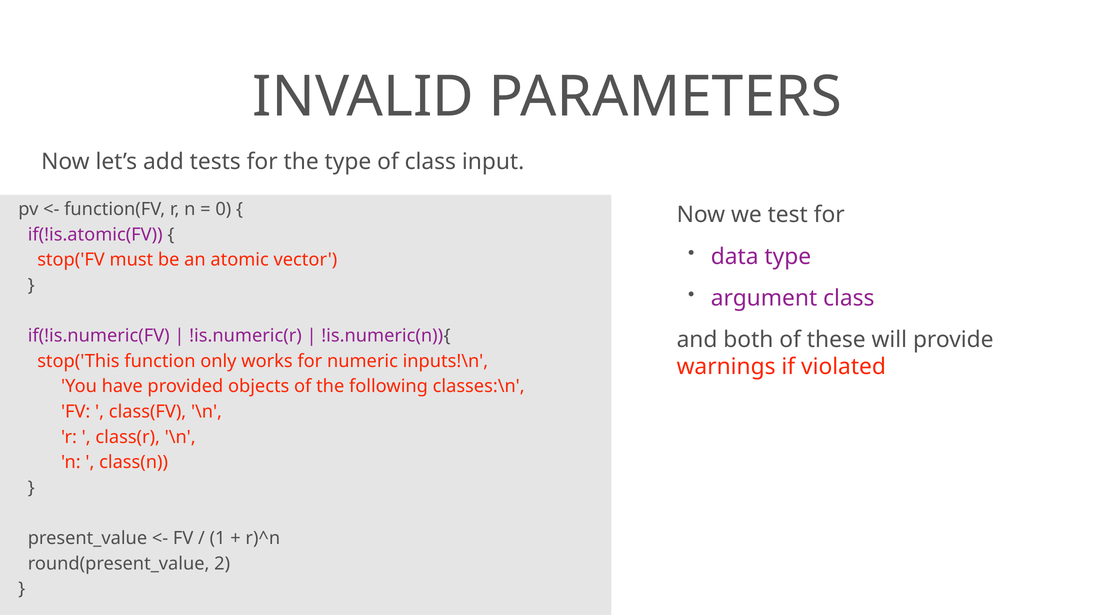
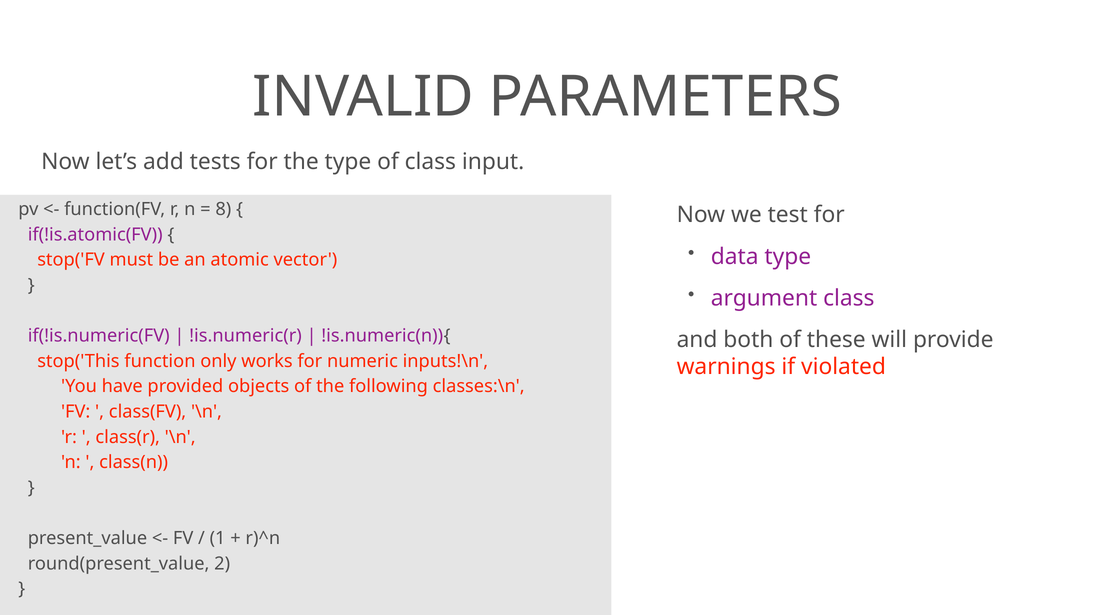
0: 0 -> 8 (223, 209)
